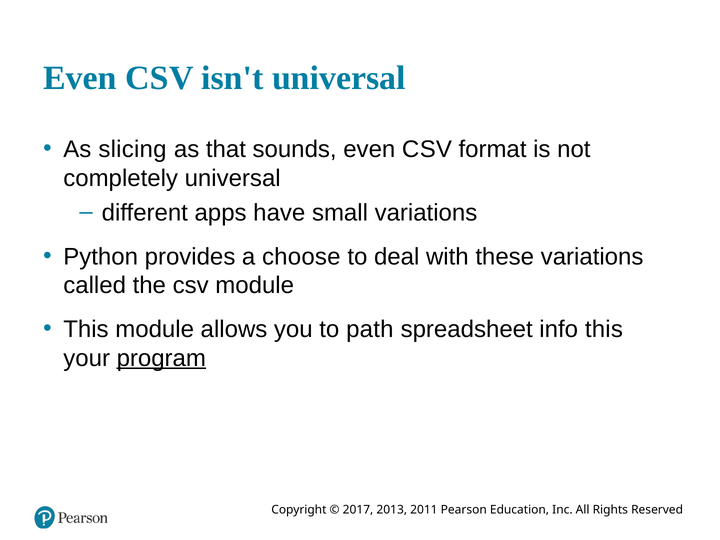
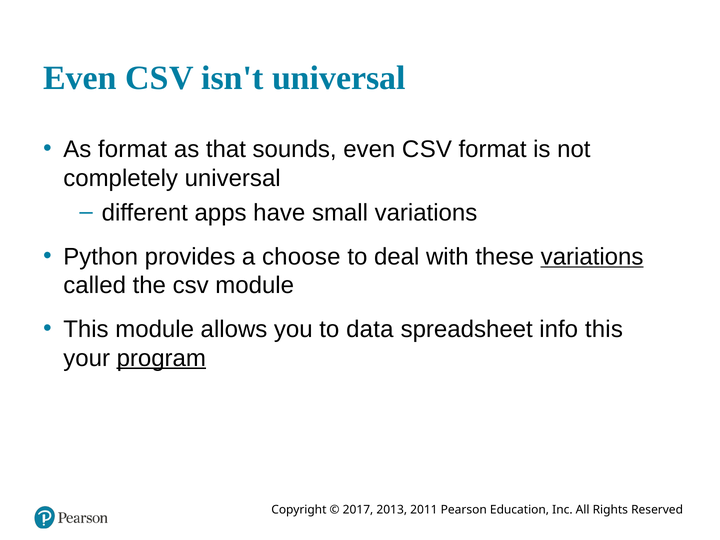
As slicing: slicing -> format (132, 149)
variations underline: none -> present (592, 257)
path: path -> data (370, 329)
